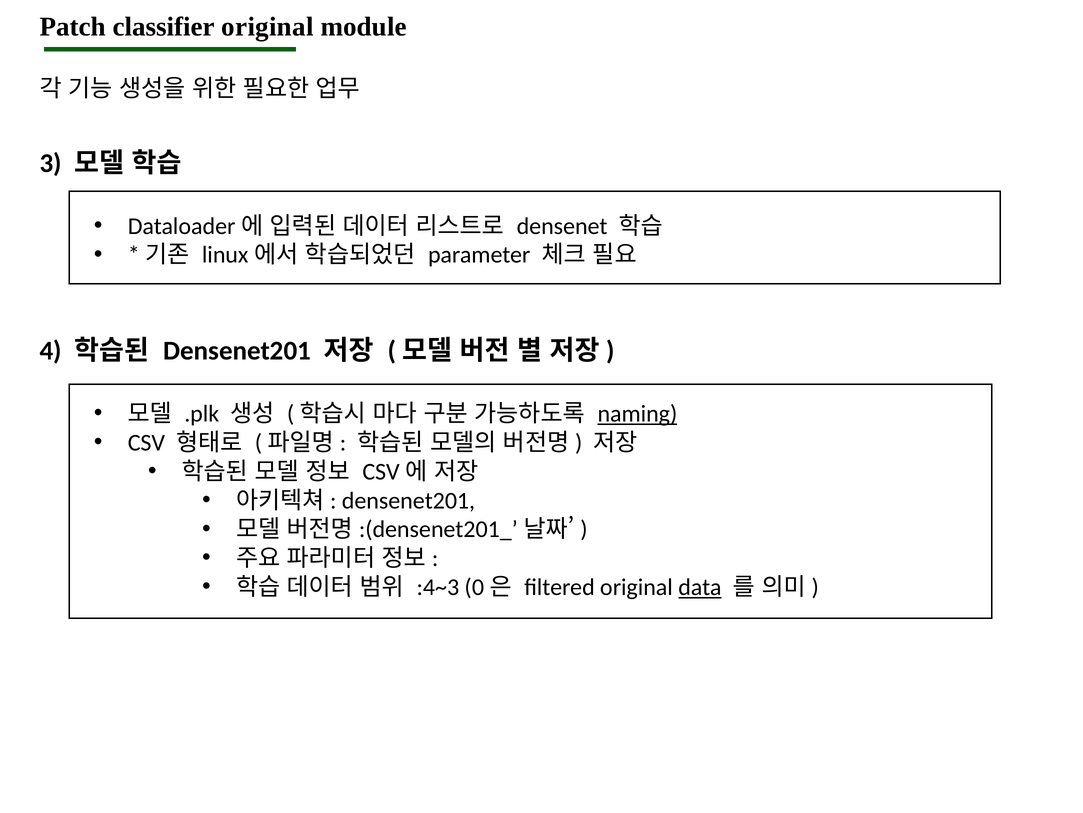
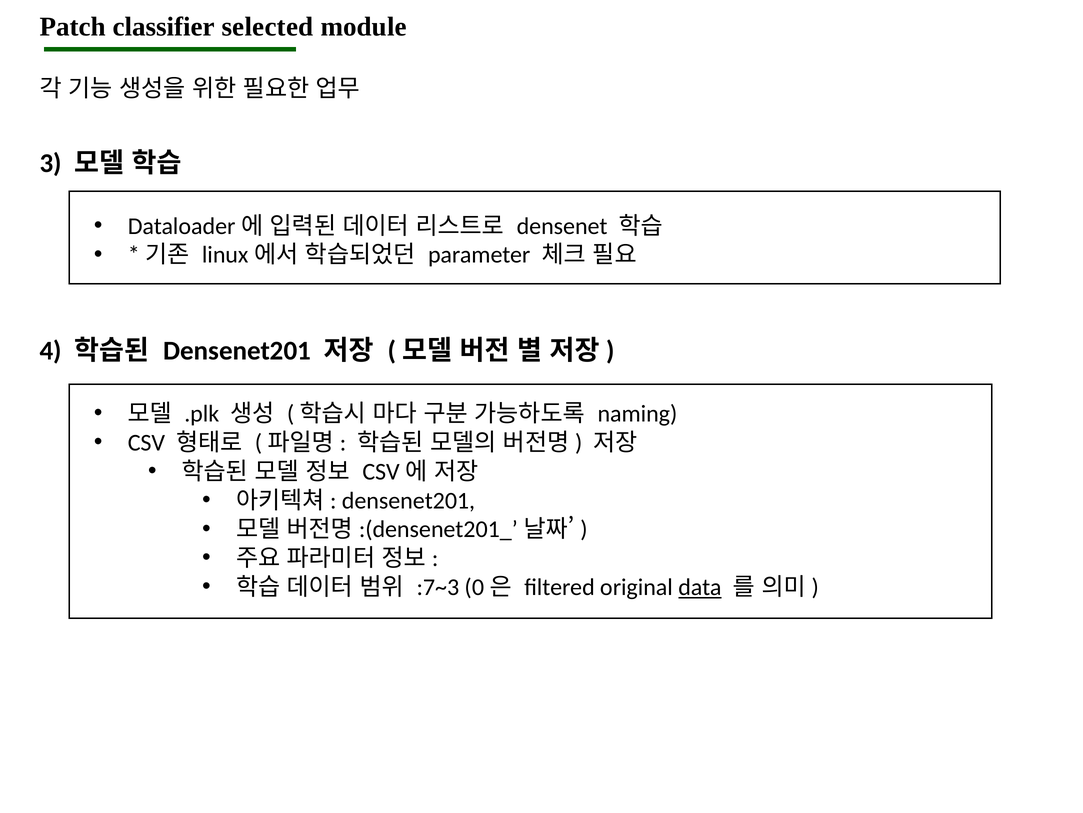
classifier original: original -> selected (268, 27)
naming underline: present -> none (637, 414)
:4~3: :4~3 -> :7~3 (438, 587)
